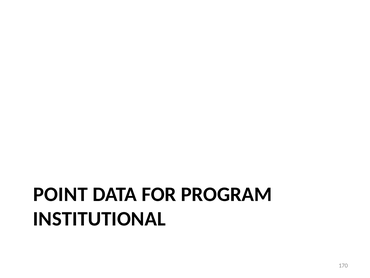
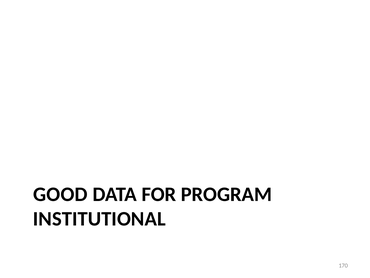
POINT: POINT -> GOOD (60, 194)
